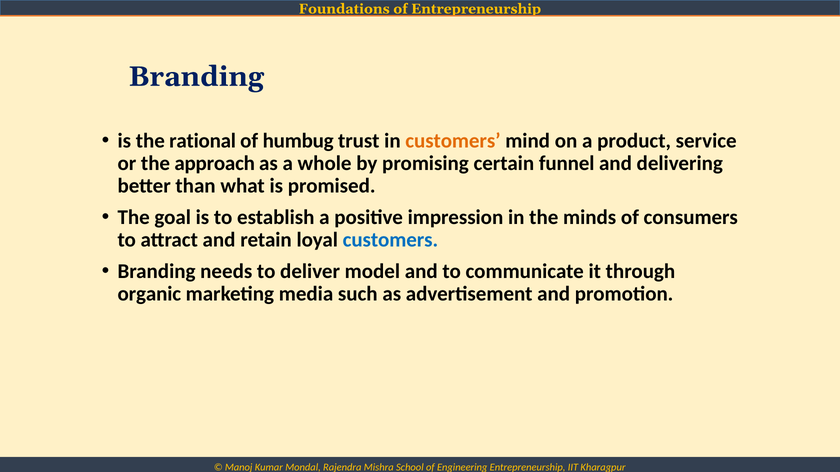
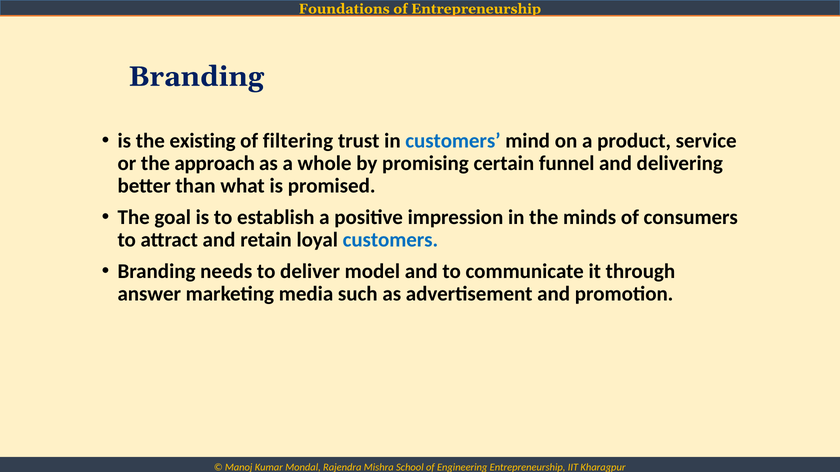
rational: rational -> existing (203, 141)
humbug: humbug -> filtering (298, 141)
customers colour: orange -> blue (453, 141)
organic: organic -> answer (149, 294)
